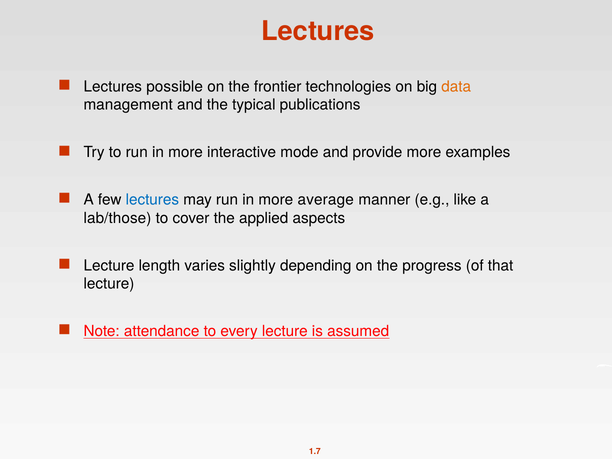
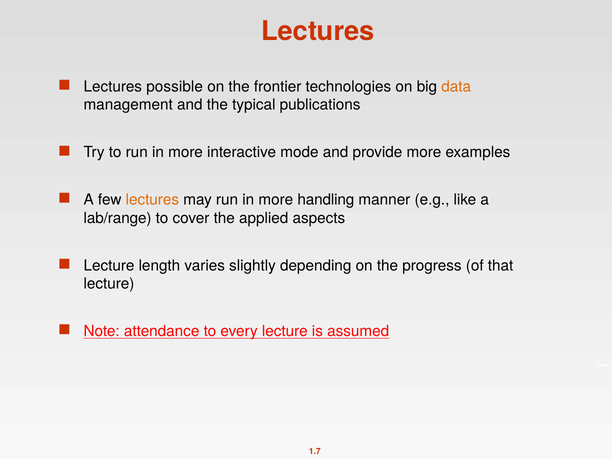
lectures colour: blue -> orange (152, 200)
average: average -> handling (326, 200)
lab/those: lab/those -> lab/range (118, 218)
